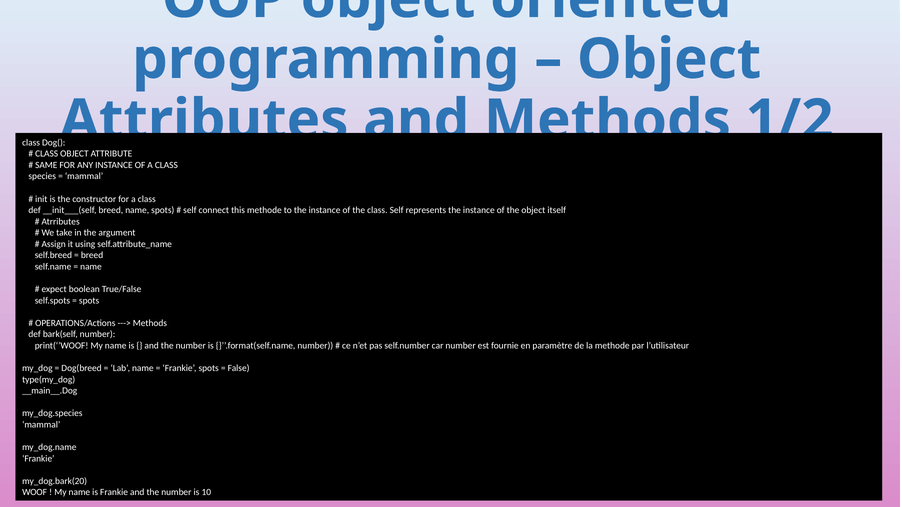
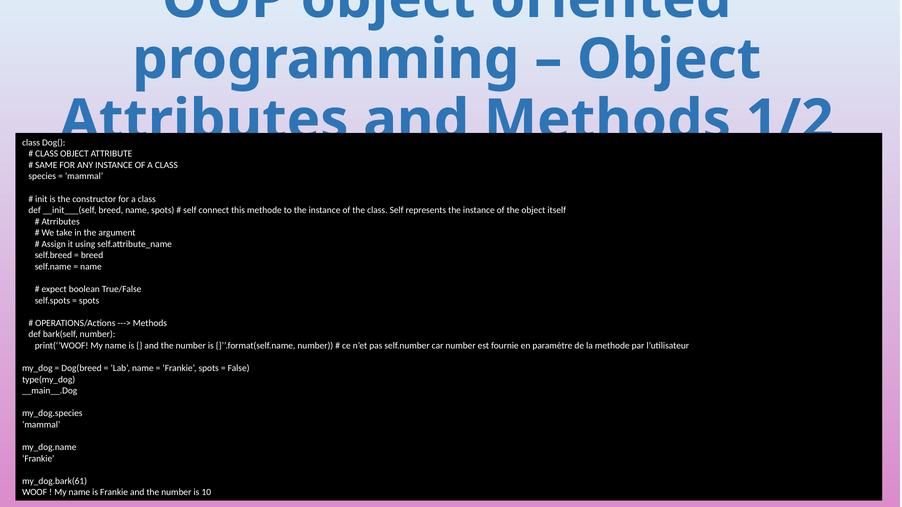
my_dog.bark(20: my_dog.bark(20 -> my_dog.bark(61 (55, 481)
